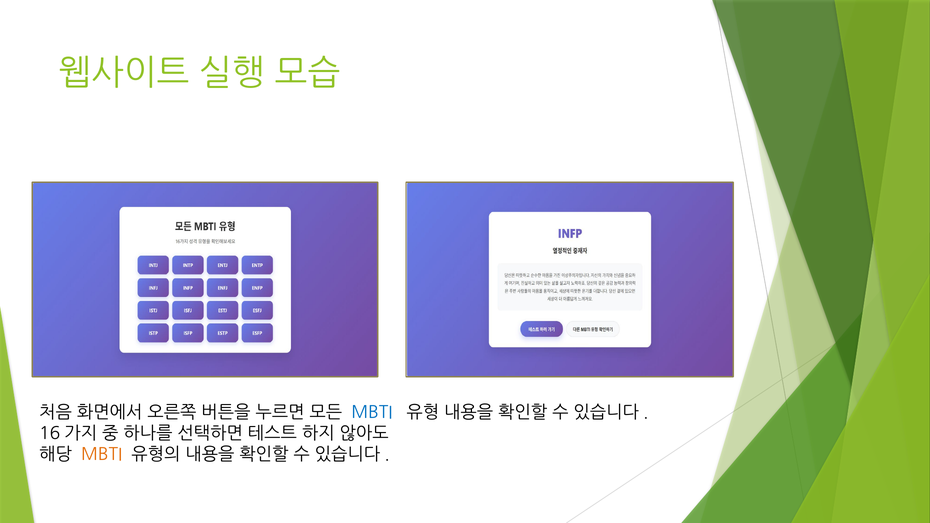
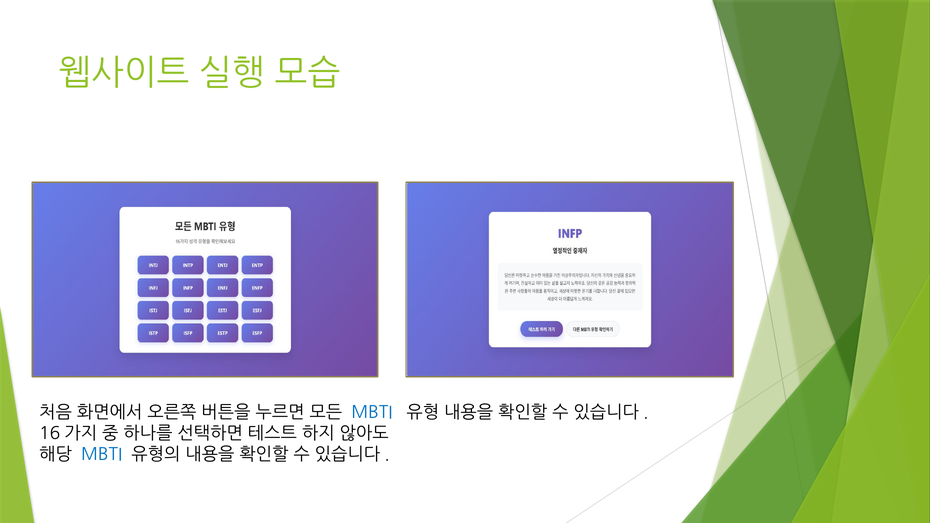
MBTI colour: orange -> blue (102, 455)
